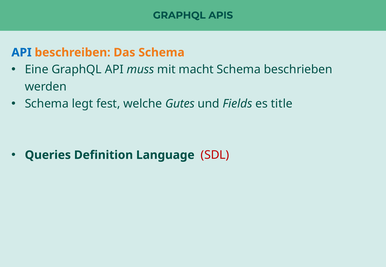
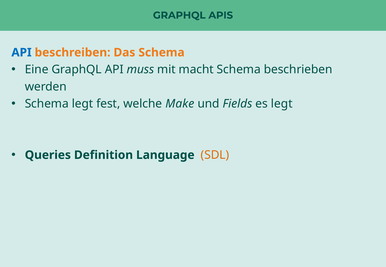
Gutes: Gutes -> Make (180, 104)
es title: title -> legt (282, 104)
SDL colour: red -> orange (215, 155)
